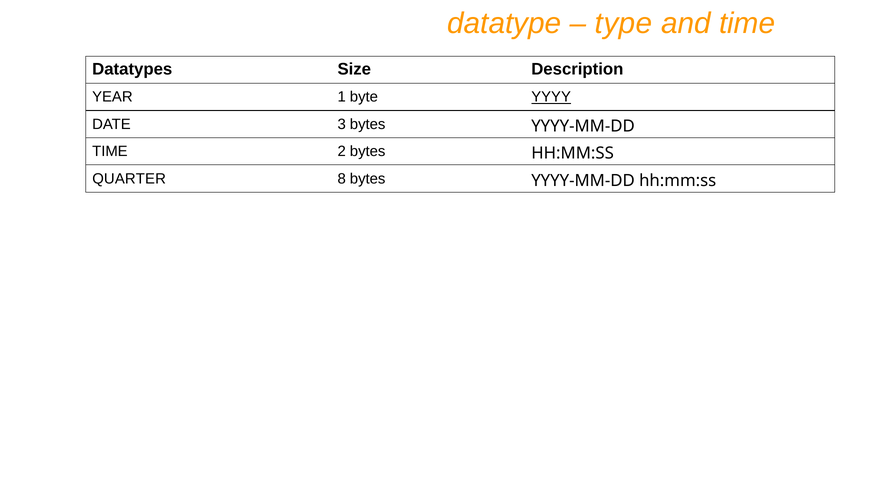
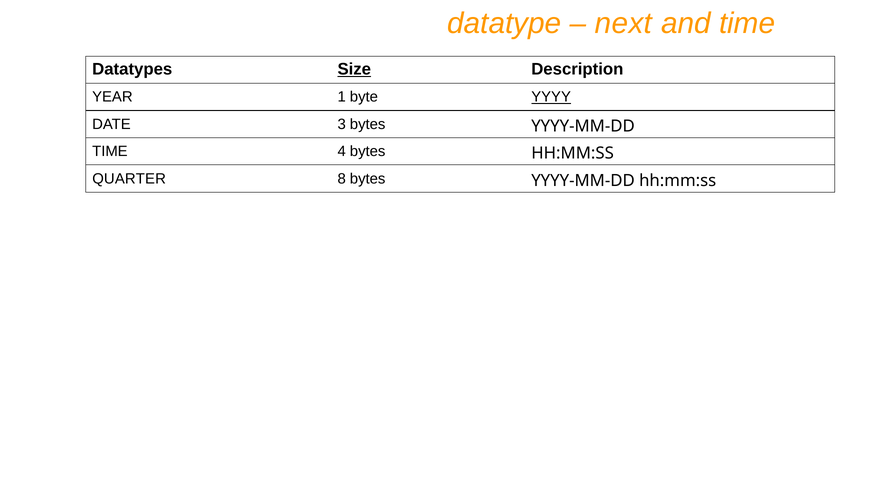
type: type -> next (624, 23)
Size underline: none -> present (354, 69)
2: 2 -> 4 (342, 151)
